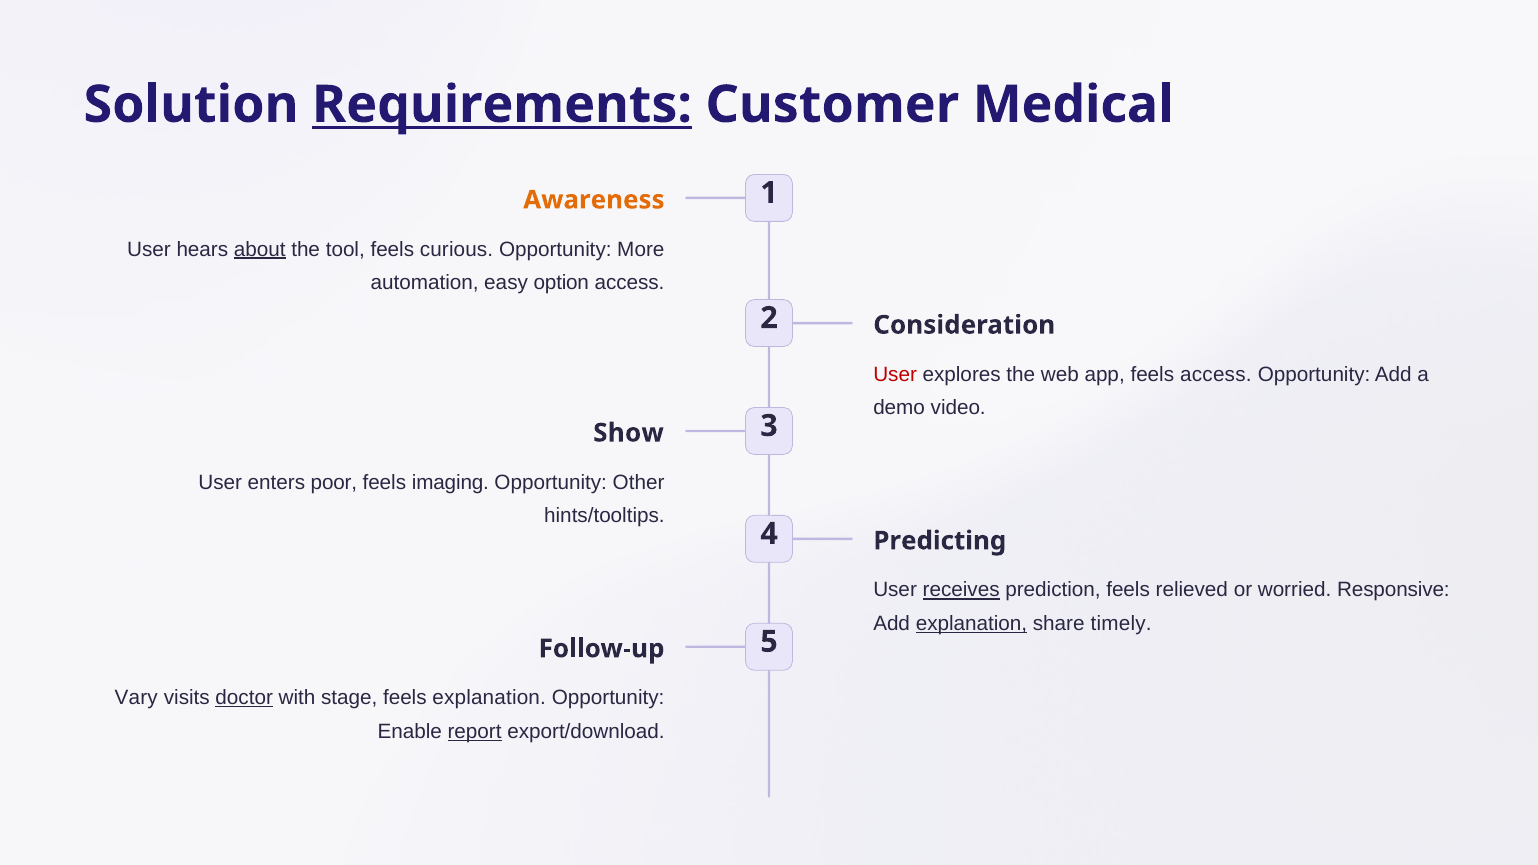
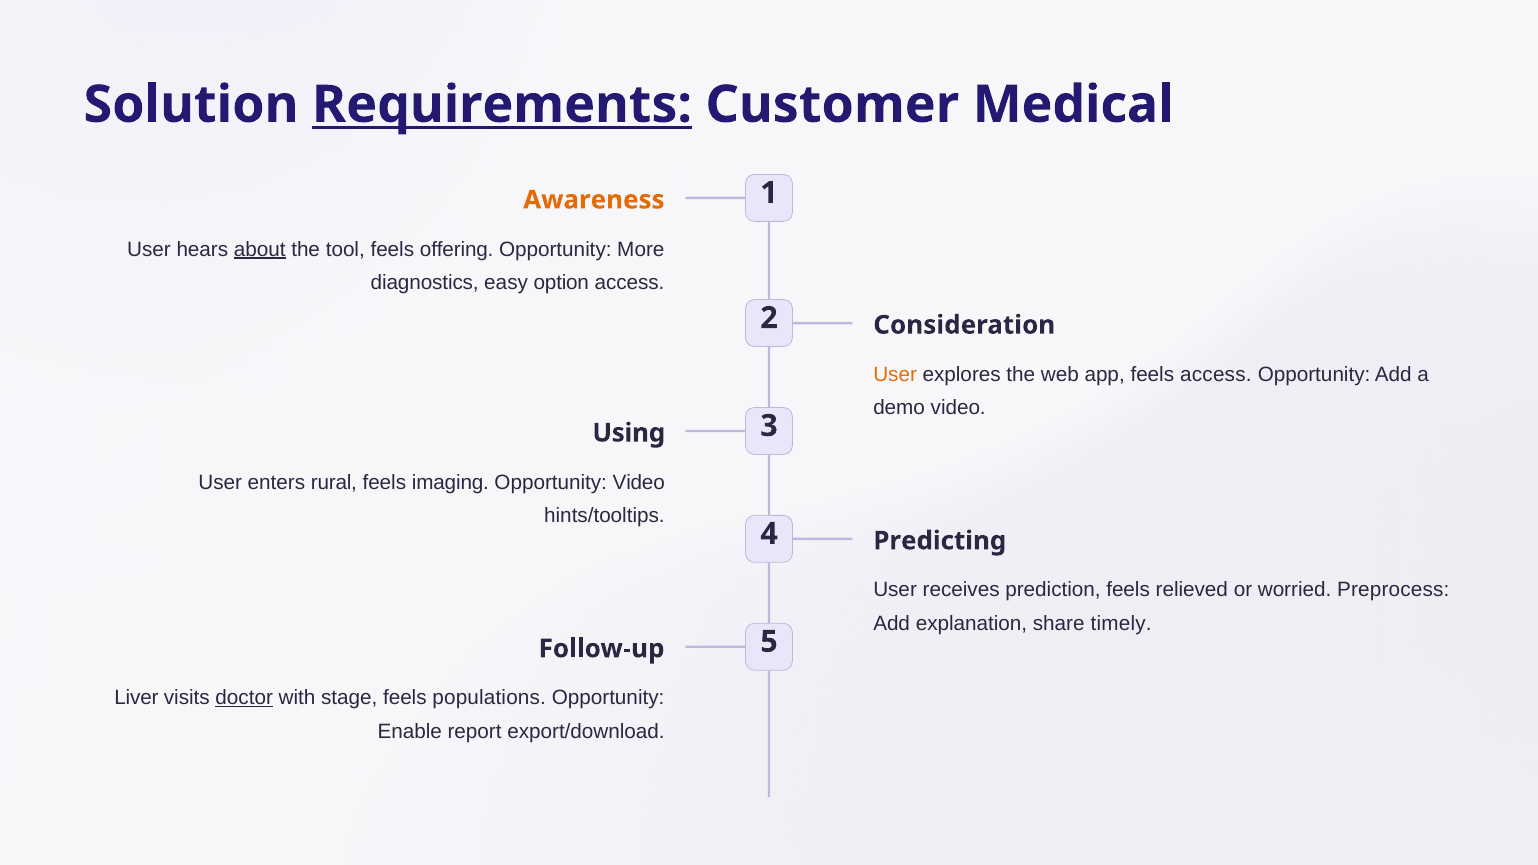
curious: curious -> offering (457, 249)
automation: automation -> diagnostics (425, 283)
User colour: red -> orange (895, 374)
Show: Show -> Using (629, 433)
poor: poor -> rural (334, 482)
Opportunity Other: Other -> Video (639, 482)
receives underline: present -> none (961, 590)
Responsive: Responsive -> Preprocess (1393, 590)
explanation underline: present -> none (971, 624)
Vary: Vary -> Liver (136, 698)
feels explanation: explanation -> populations (489, 698)
report underline: present -> none (475, 731)
